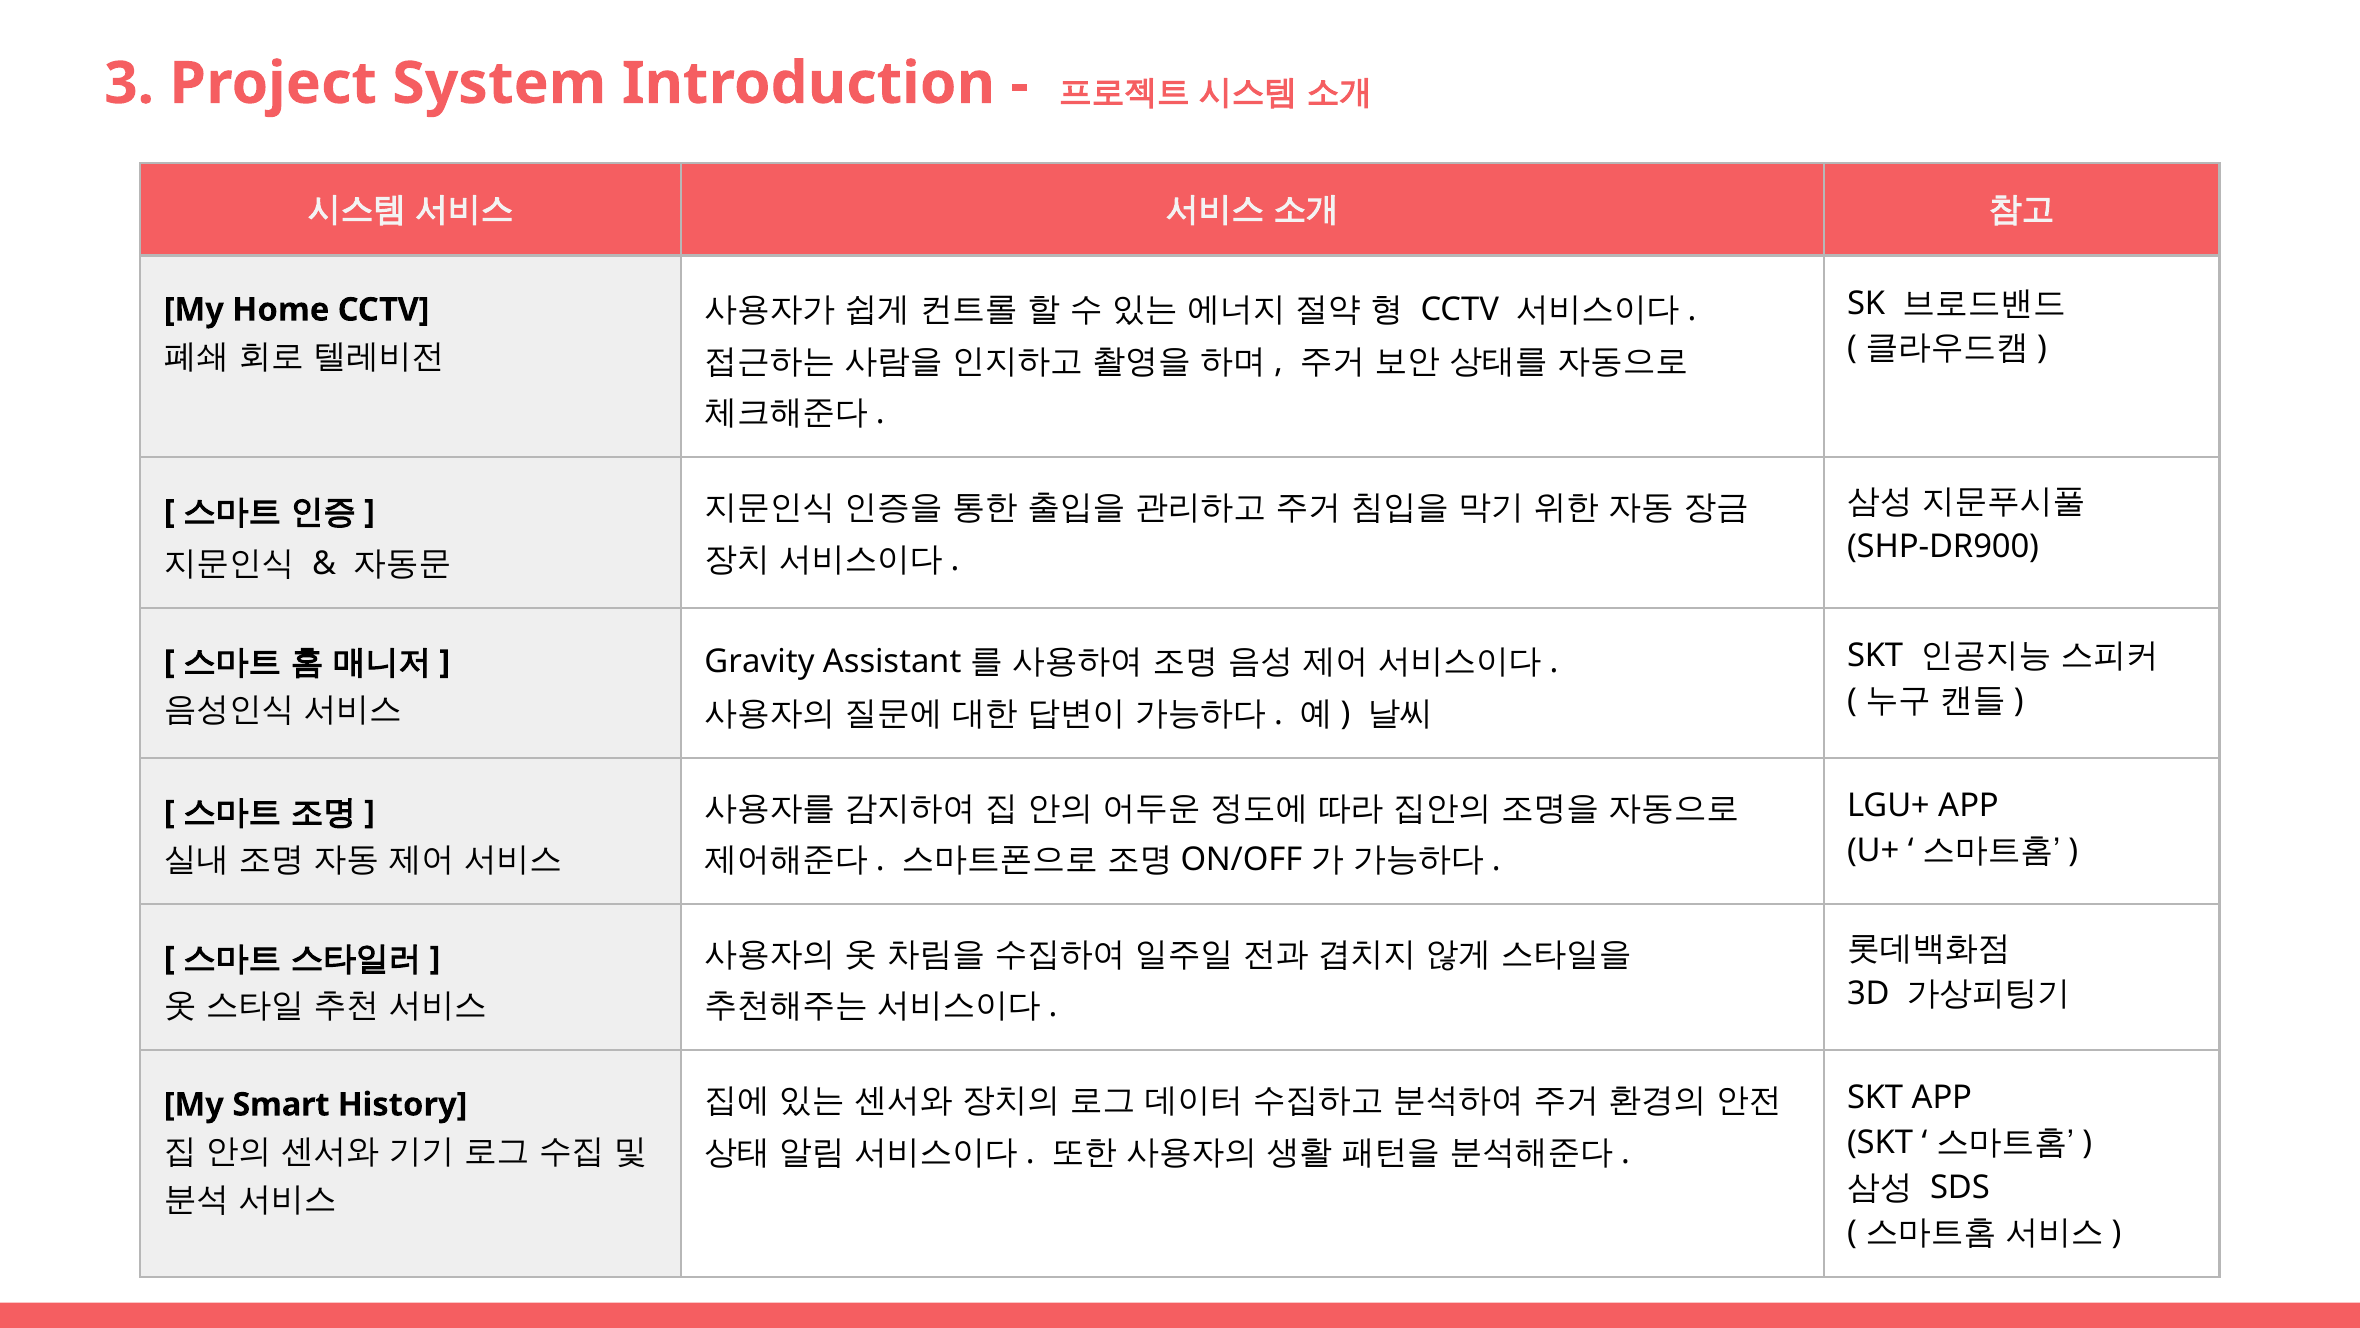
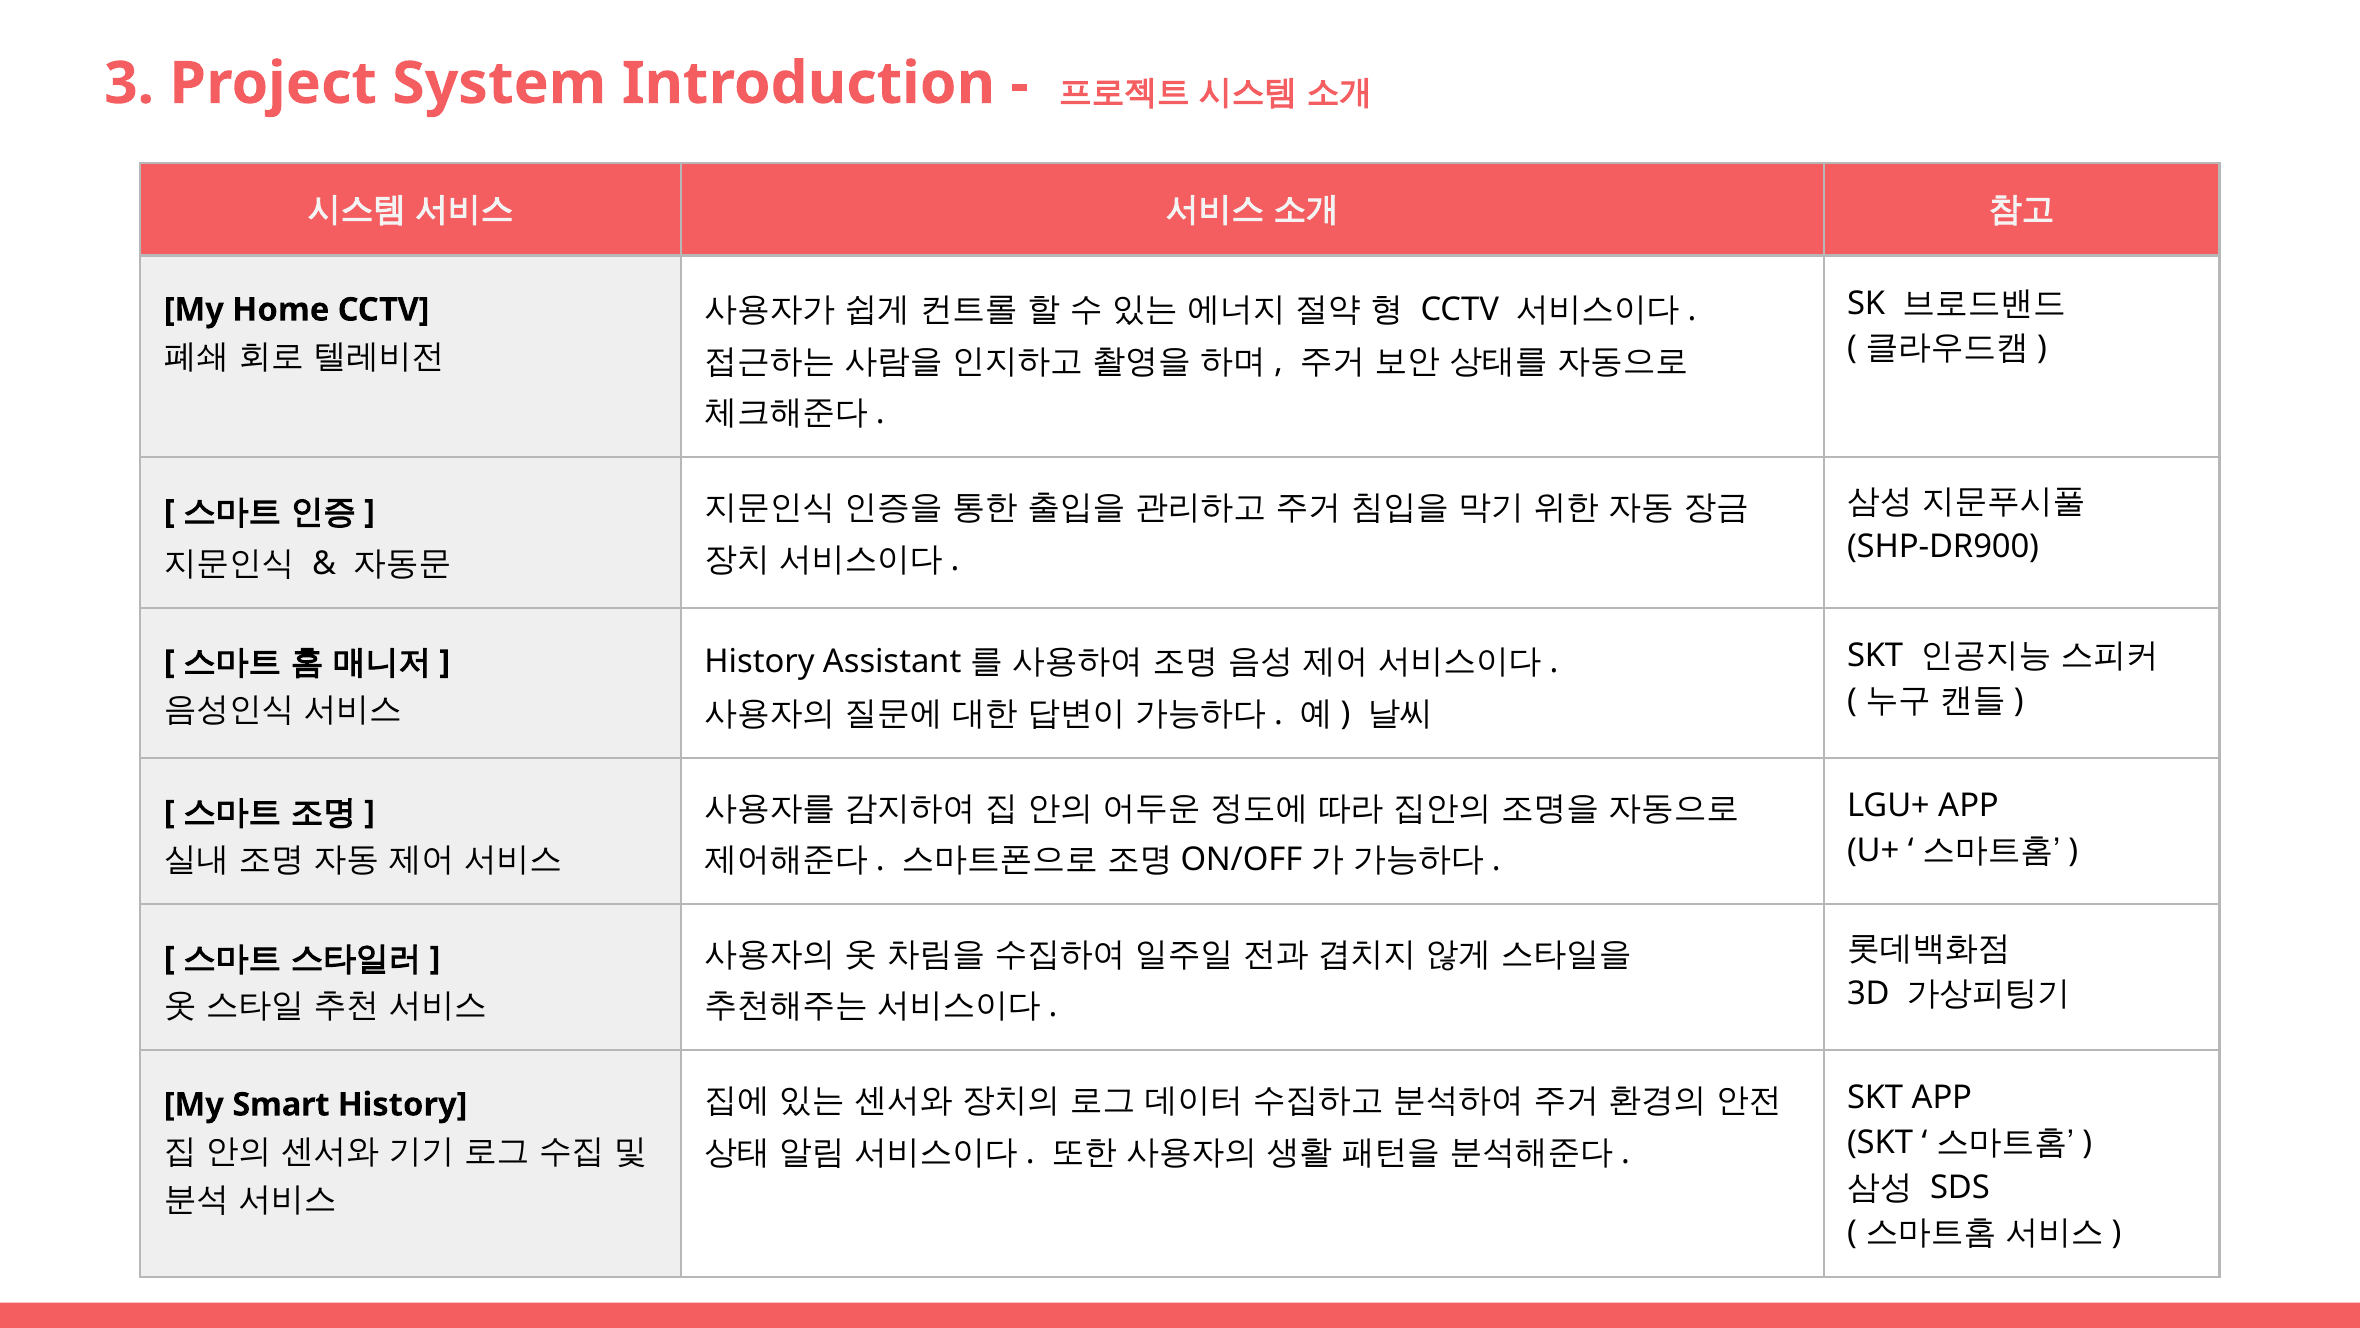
Gravity: Gravity -> History (760, 662)
